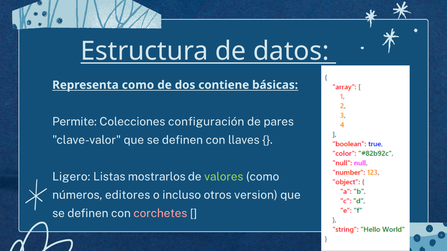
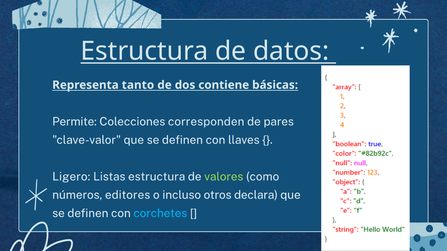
Representa como: como -> tanto (138, 85)
configuración: configuración -> corresponden (206, 122)
Listas mostrarlos: mostrarlos -> estructura (157, 177)
version: version -> declara (256, 195)
corchetes colour: pink -> light blue (160, 214)
